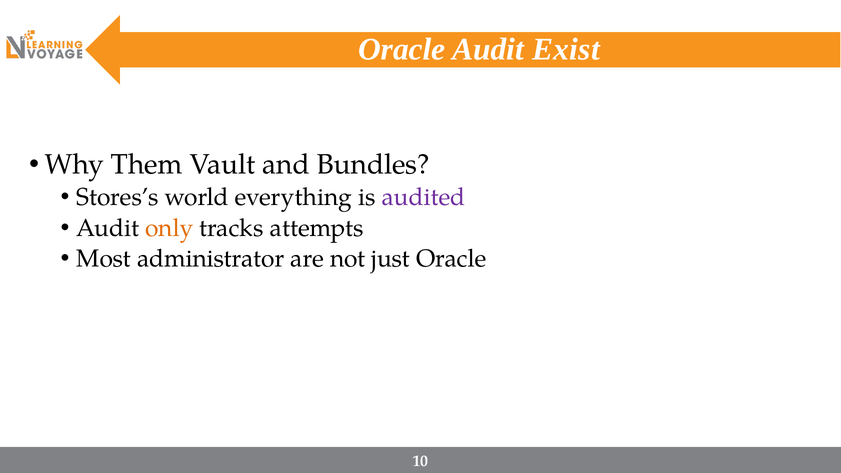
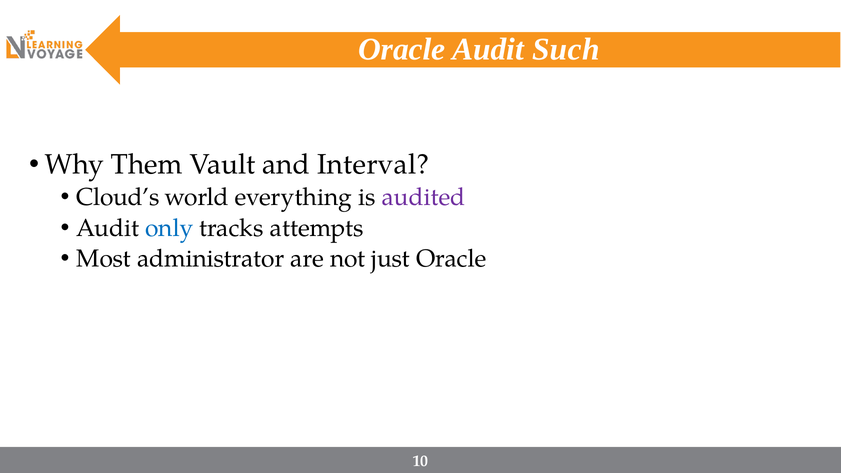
Exist: Exist -> Such (566, 50)
Bundles: Bundles -> Interval (373, 164)
Stores’s: Stores’s -> Cloud’s (118, 197)
only colour: orange -> blue (169, 228)
